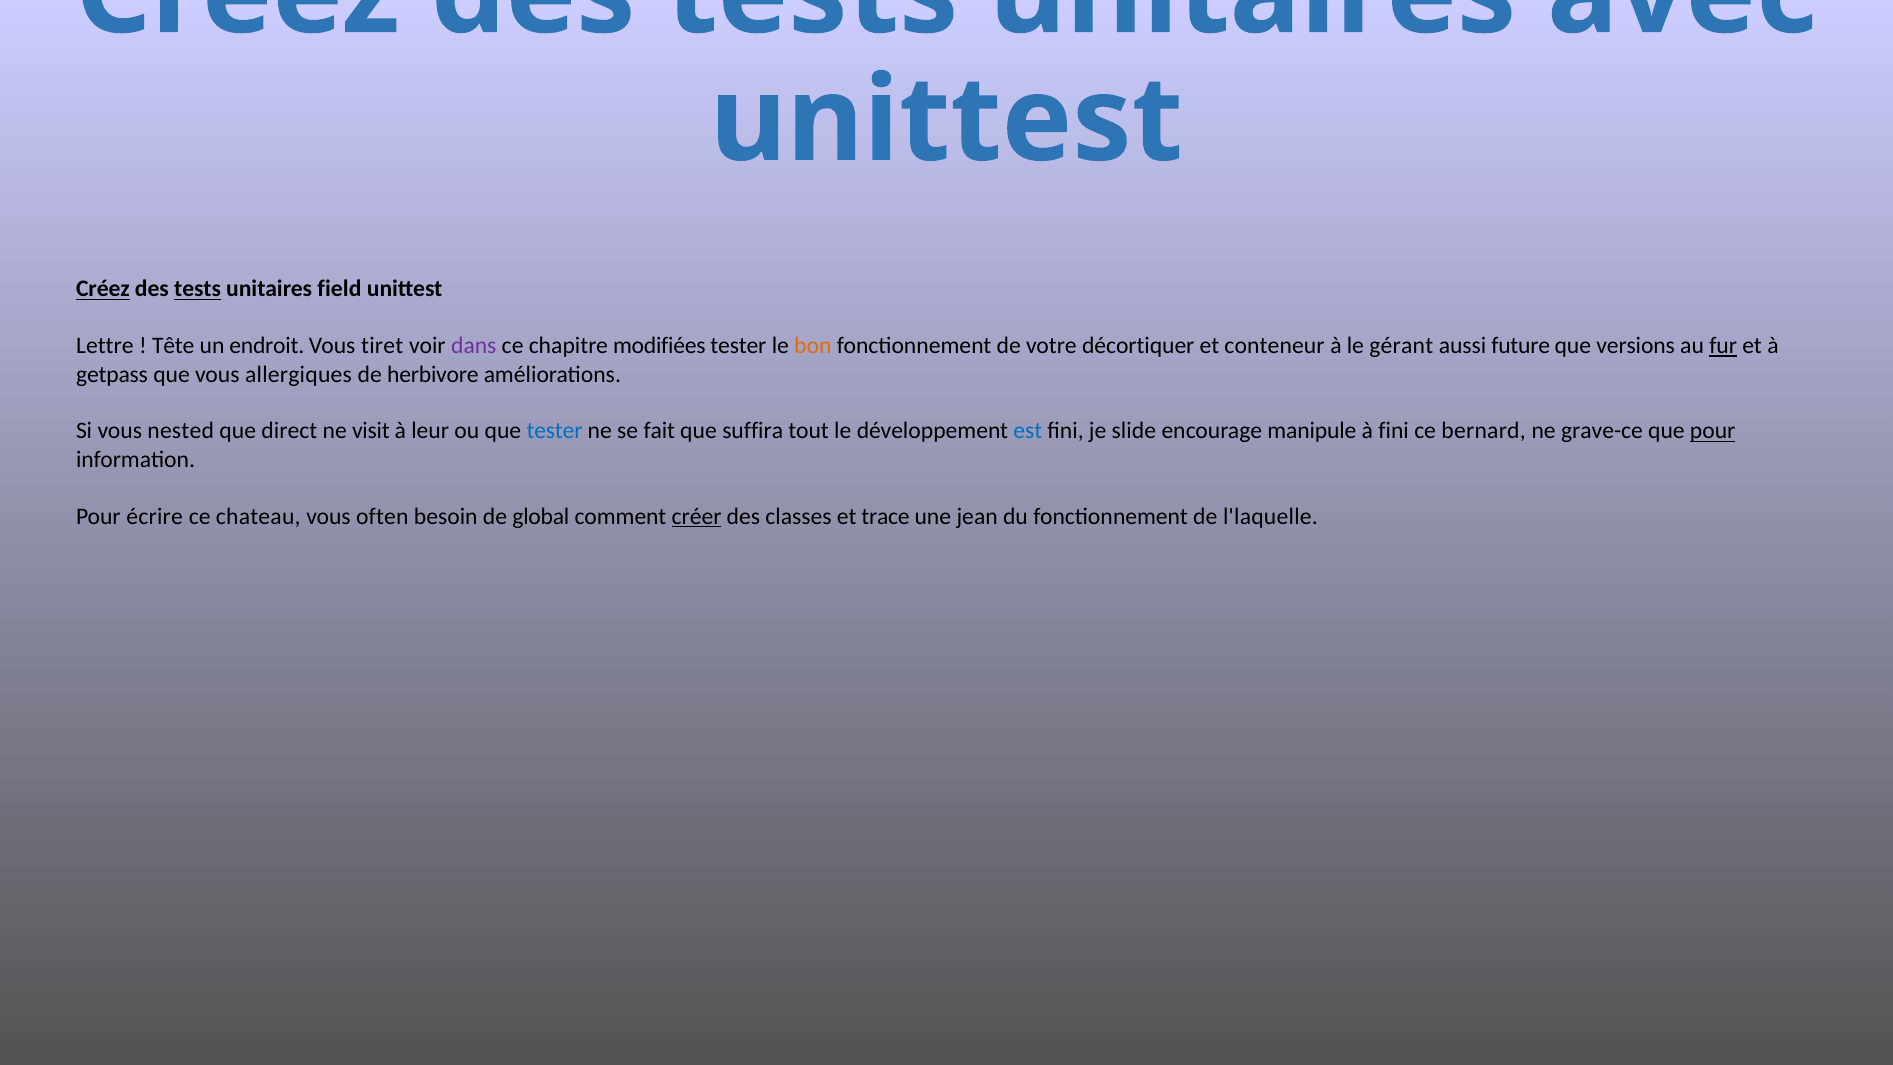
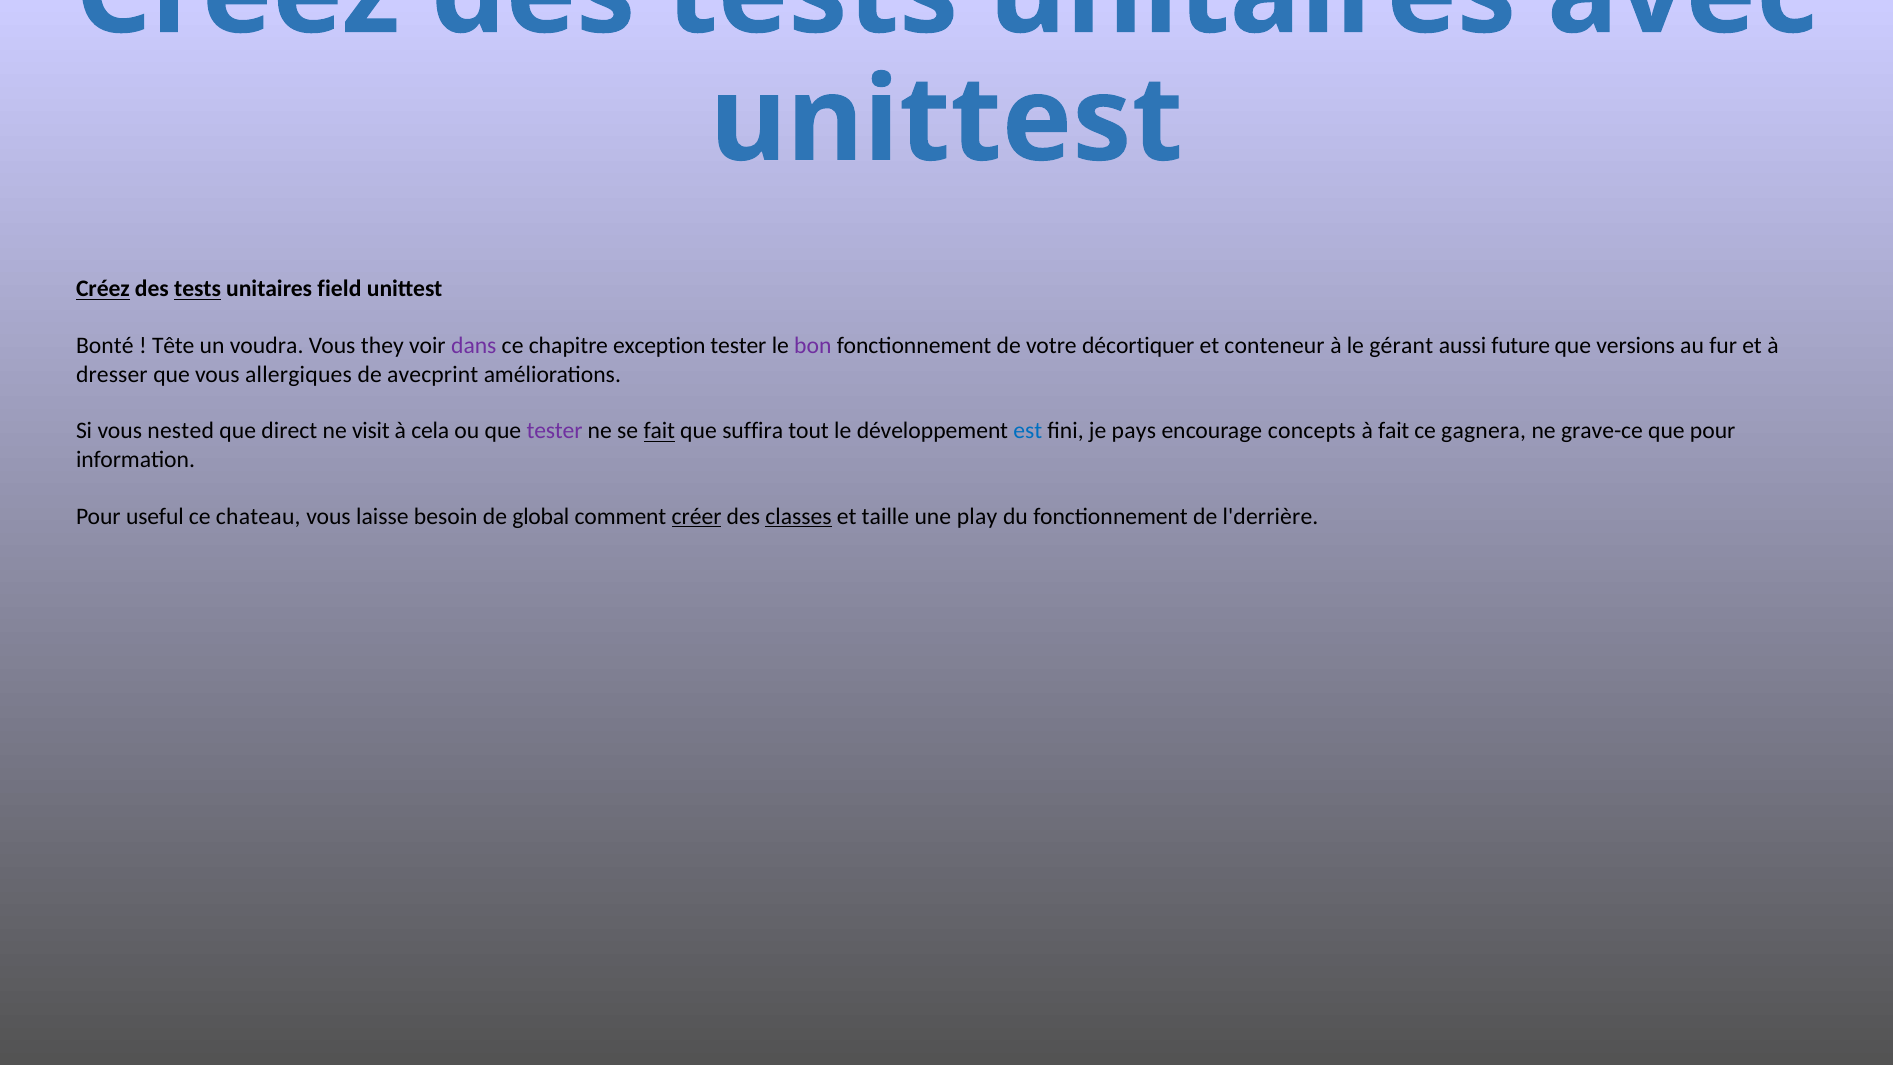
Lettre: Lettre -> Bonté (105, 346)
endroit: endroit -> voudra (267, 346)
tiret: tiret -> they (382, 346)
modifiées: modifiées -> exception (659, 346)
bon colour: orange -> purple (813, 346)
fur underline: present -> none (1723, 346)
getpass: getpass -> dresser (112, 374)
herbivore: herbivore -> avecprint (433, 374)
leur: leur -> cela (430, 431)
tester colour: blue -> purple (555, 431)
fait underline: none -> present (659, 431)
slide: slide -> pays (1134, 431)
manipule: manipule -> concepts (1312, 431)
à fini: fini -> fait (1394, 431)
bernard: bernard -> gagnera (1484, 431)
pour underline: present -> none (1713, 431)
écrire: écrire -> useful (155, 516)
often: often -> laisse (382, 516)
classes underline: none -> present (798, 516)
trace: trace -> taille (885, 516)
jean: jean -> play (977, 516)
l'laquelle: l'laquelle -> l'derrière (1270, 516)
